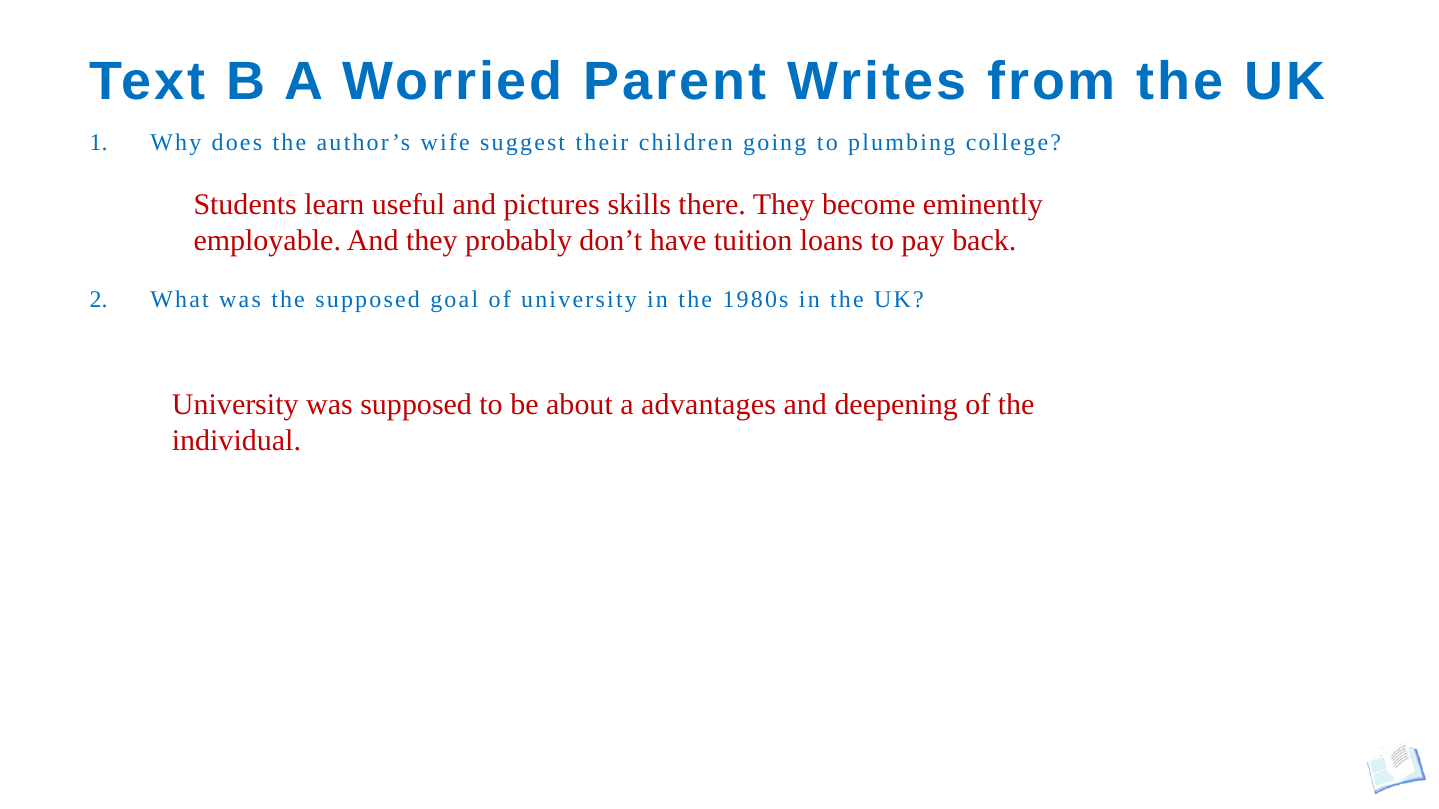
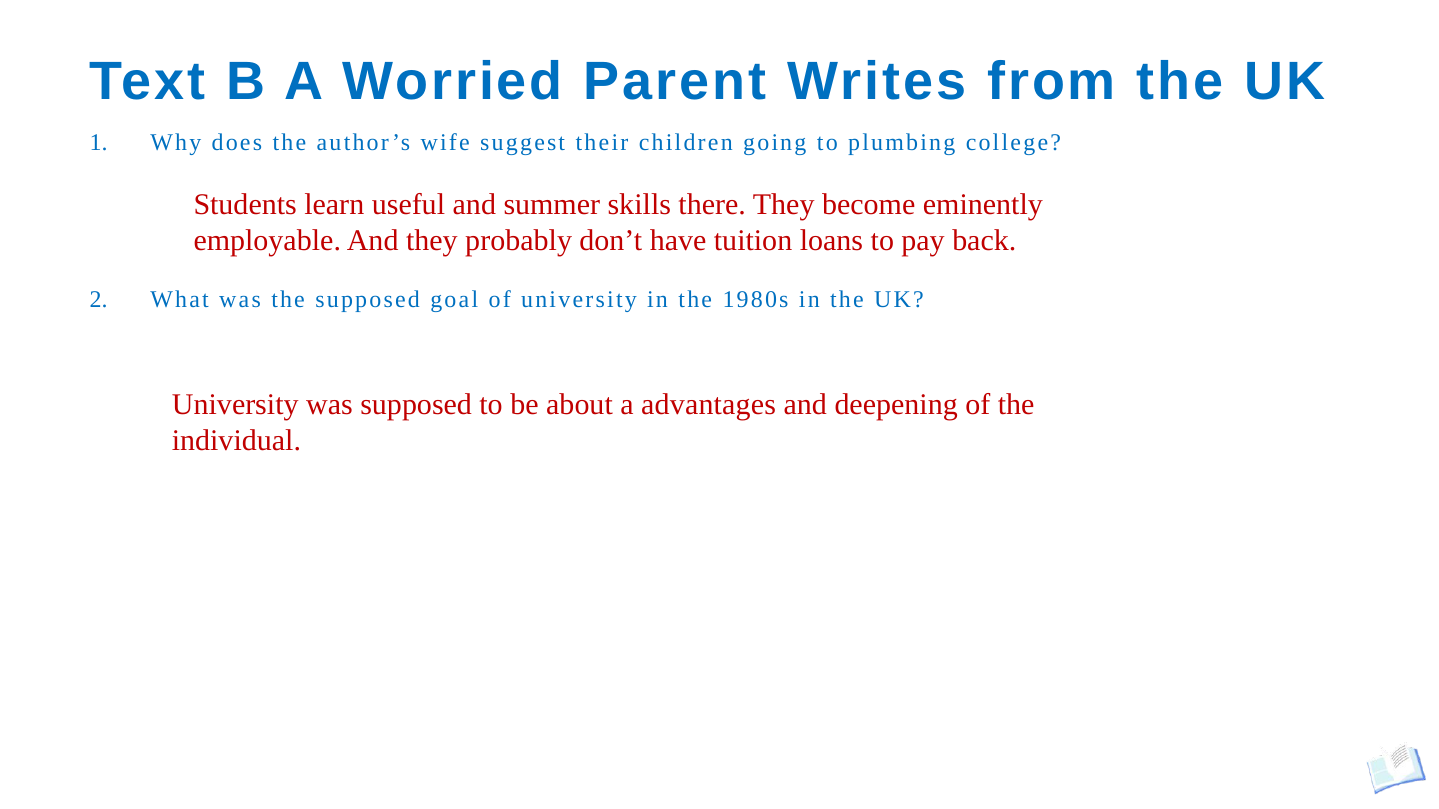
pictures: pictures -> summer (552, 205)
